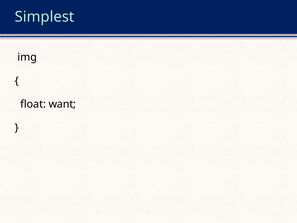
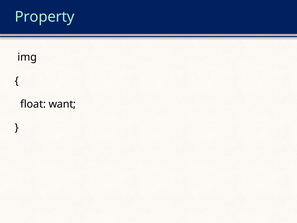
Simplest: Simplest -> Property (45, 17)
